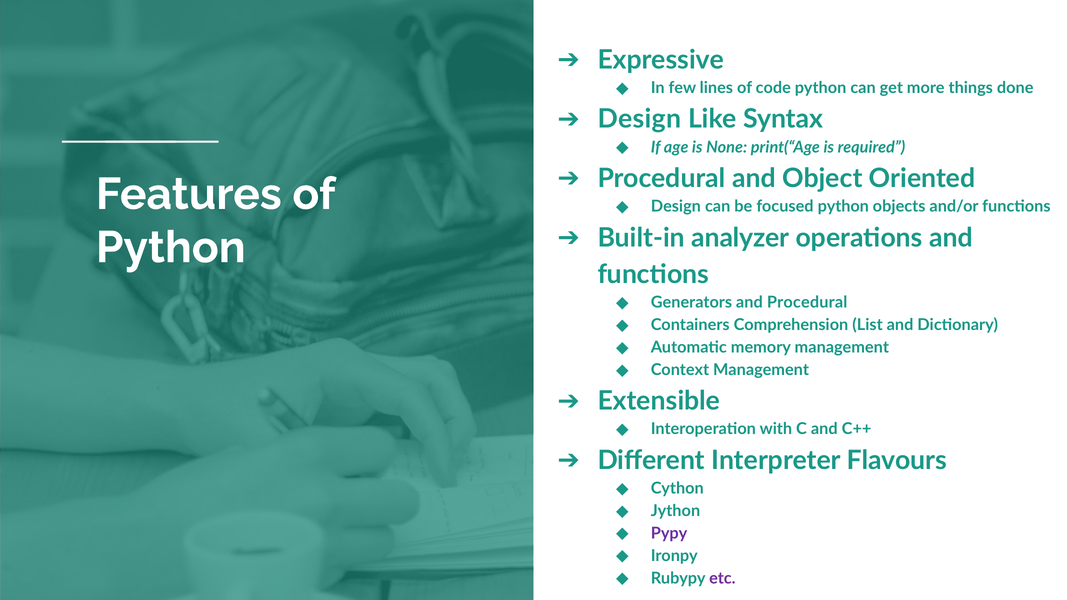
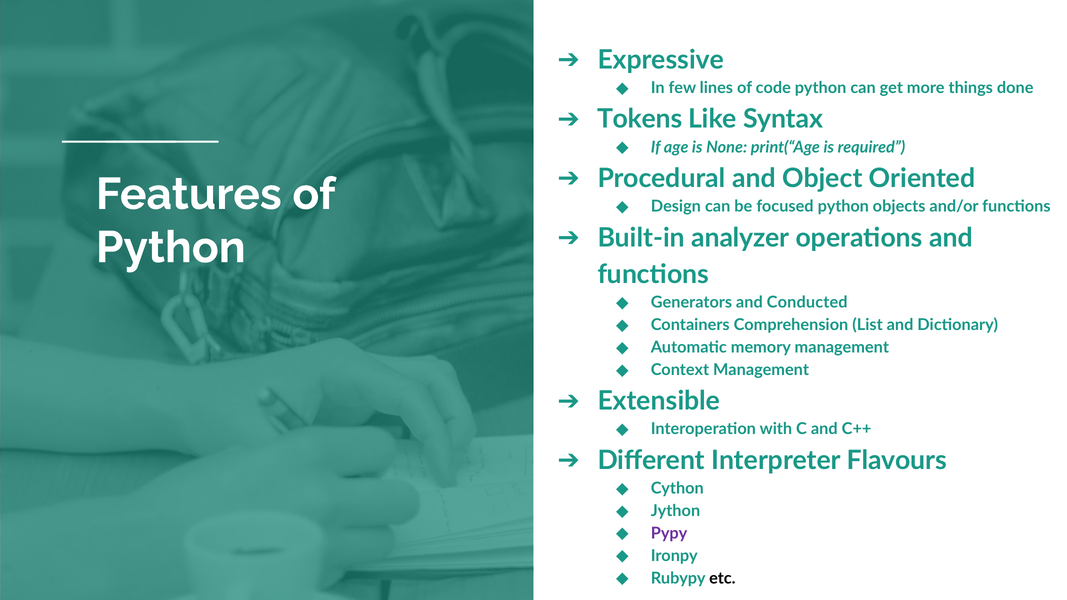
Design: Design -> Tokens (640, 119)
and Procedural: Procedural -> Conducted (807, 303)
etc colour: purple -> black (722, 578)
